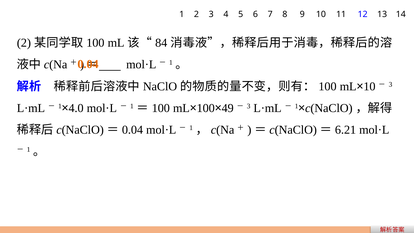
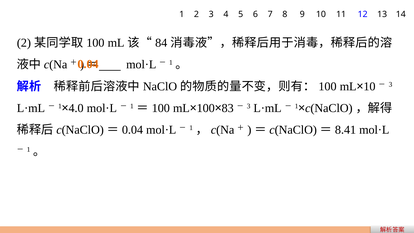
49: 49 -> 83 (228, 108)
6.21: 6.21 -> 8.41 (346, 130)
